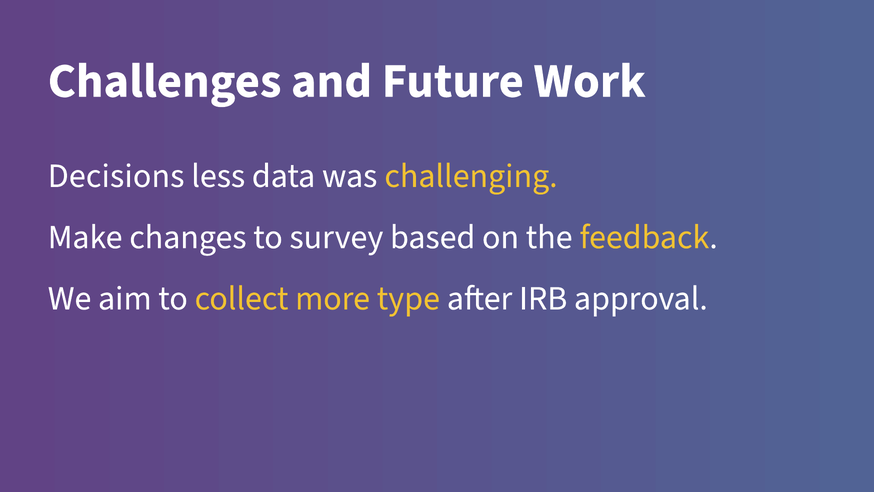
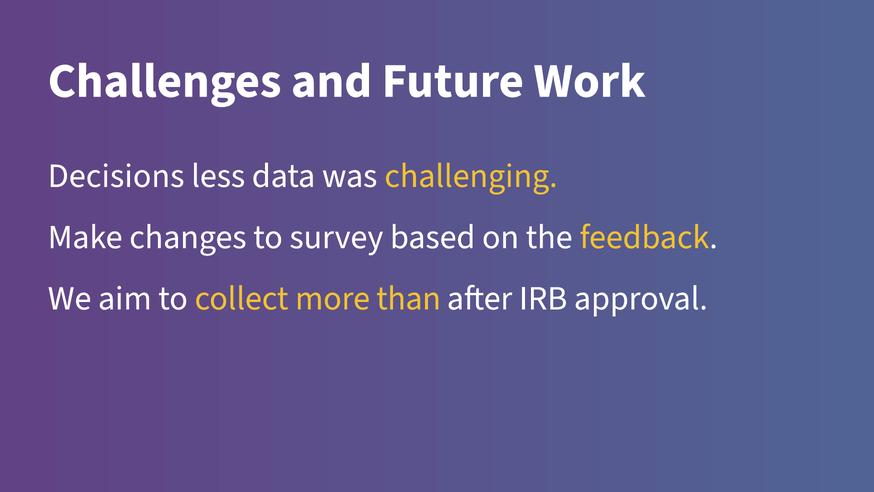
type: type -> than (409, 298)
